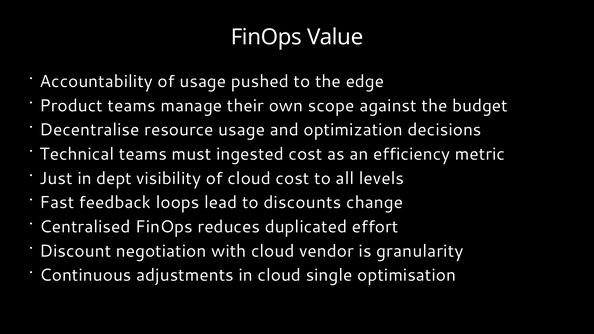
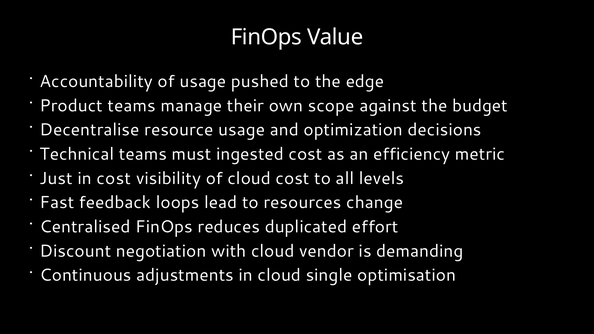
in dept: dept -> cost (114, 178)
discounts: discounts -> resources (303, 203)
granularity: granularity -> demanding (420, 251)
